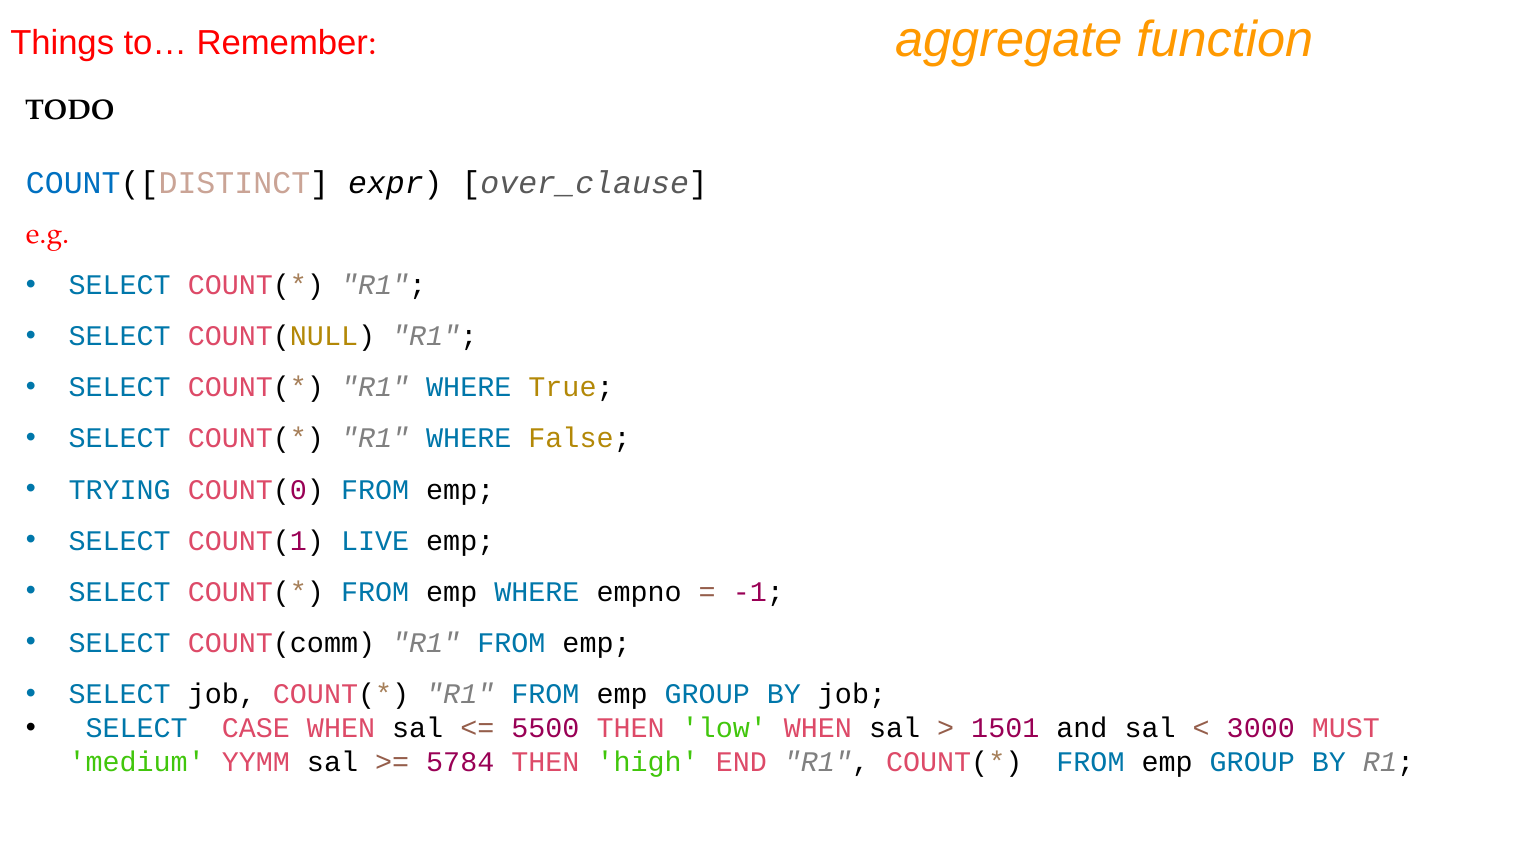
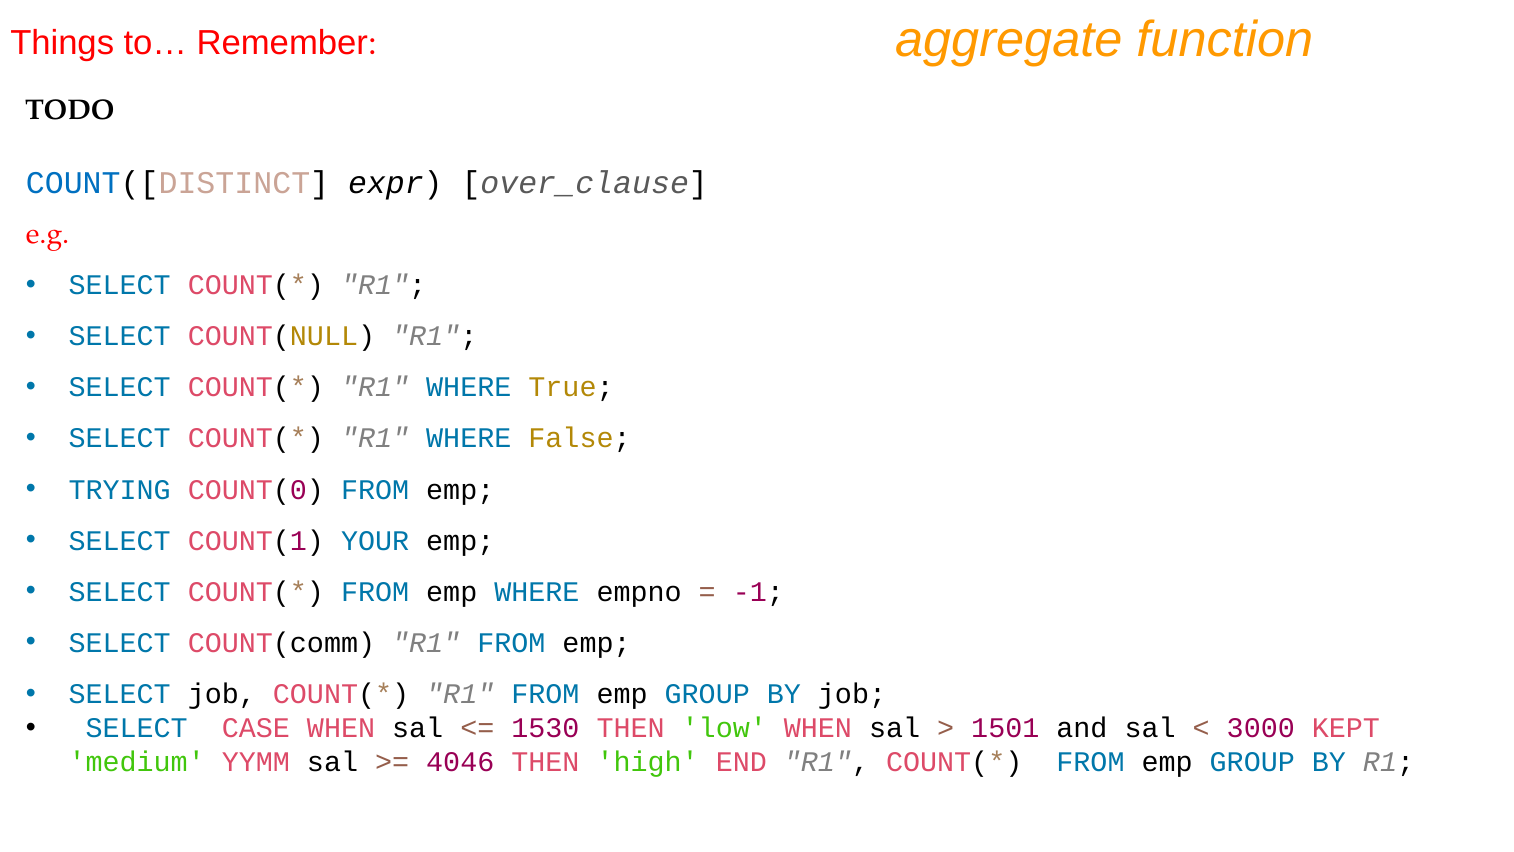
LIVE: LIVE -> YOUR (375, 541)
5500: 5500 -> 1530 (545, 728)
MUST: MUST -> KEPT (1346, 728)
5784: 5784 -> 4046 (460, 762)
